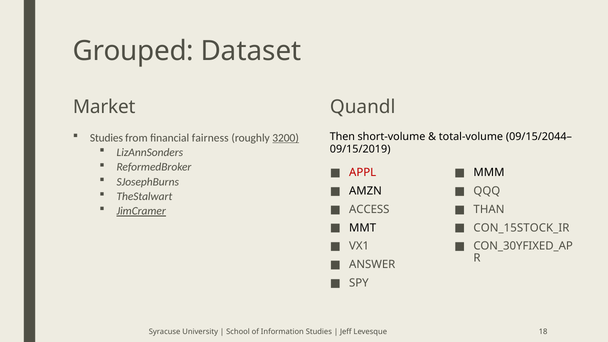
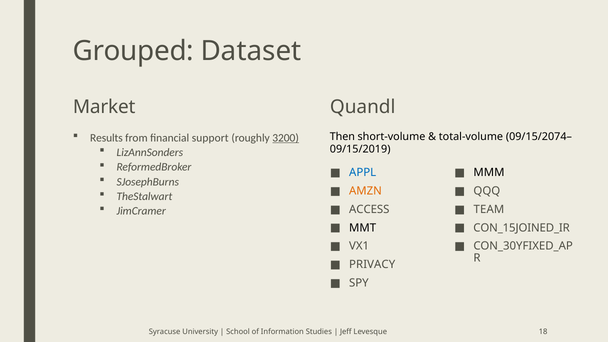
Studies: Studies -> Results (106, 138)
fairness: fairness -> support (210, 138)
09/15/2044–: 09/15/2044– -> 09/15/2074– (539, 136)
APPL colour: red -> blue (363, 173)
AMZN colour: black -> orange (365, 191)
THAN: THAN -> TEAM (489, 209)
JimCramer underline: present -> none (141, 211)
CON_15STOCK_IR: CON_15STOCK_IR -> CON_15JOINED_IR (522, 228)
ANSWER: ANSWER -> PRIVACY (372, 265)
